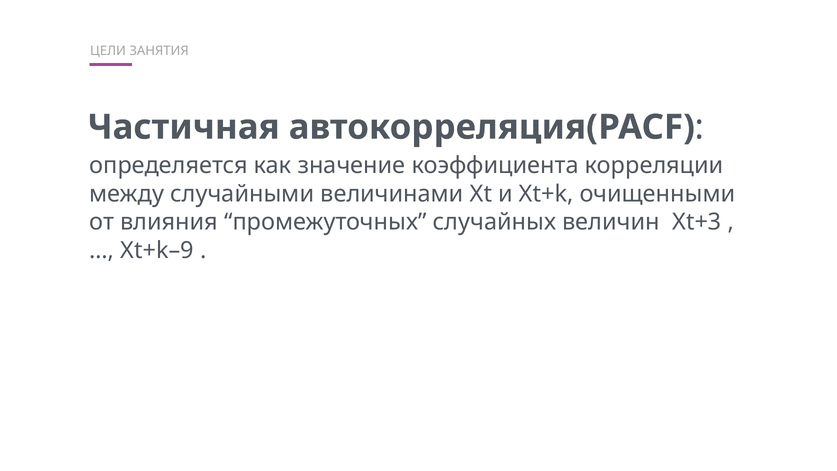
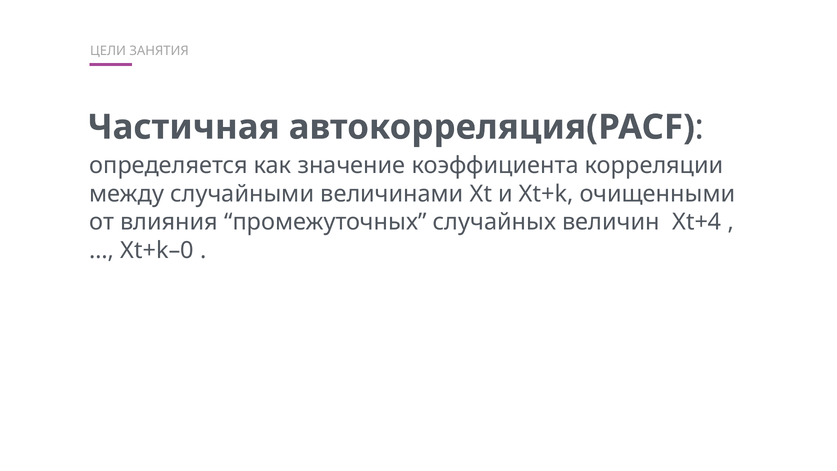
Xt+3: Xt+3 -> Xt+4 (697, 222)
Xt+k–9: Xt+k–9 -> Xt+k–0 (157, 250)
